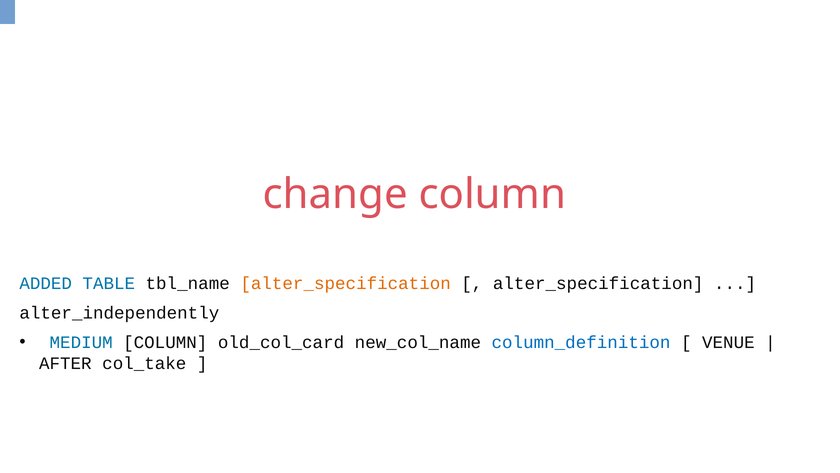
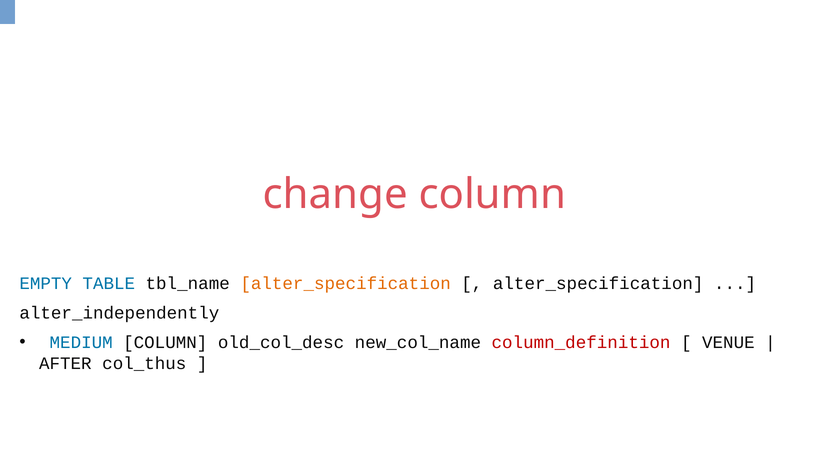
ADDED: ADDED -> EMPTY (46, 283)
old_col_card: old_col_card -> old_col_desc (281, 342)
column_definition colour: blue -> red (581, 342)
col_take: col_take -> col_thus (144, 363)
